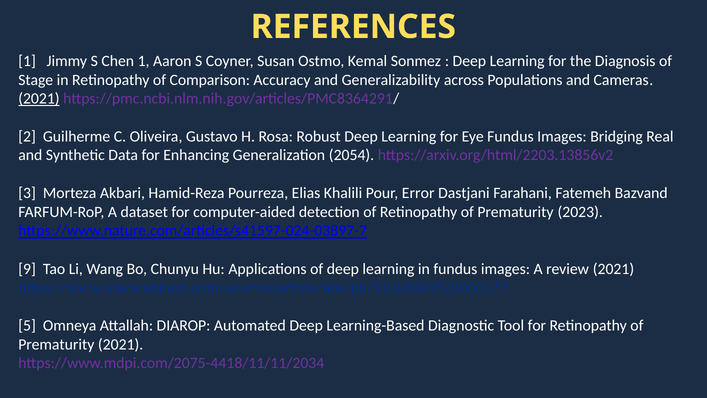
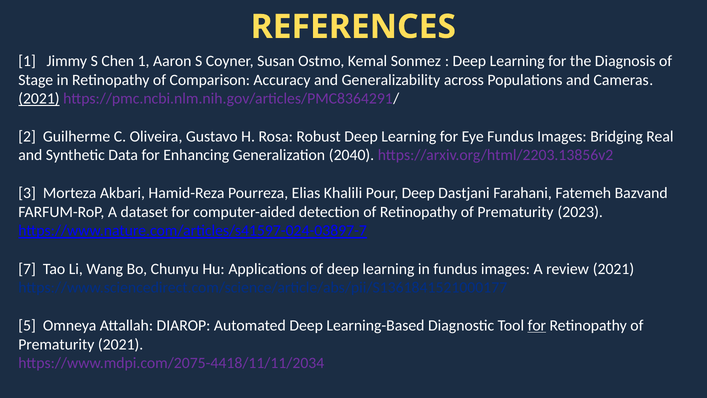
2054: 2054 -> 2040 (352, 155)
Pour Error: Error -> Deep (418, 193)
9: 9 -> 7 (27, 269)
for underline: none -> present (537, 325)
